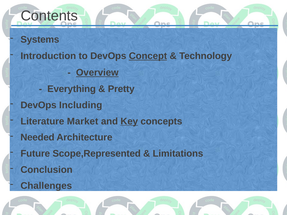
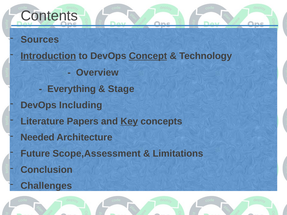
Systems: Systems -> Sources (40, 40)
Introduction underline: none -> present (48, 56)
Overview underline: present -> none (97, 73)
Pretty: Pretty -> Stage (121, 89)
Market: Market -> Papers (83, 121)
Scope,Represented: Scope,Represented -> Scope,Assessment (97, 154)
